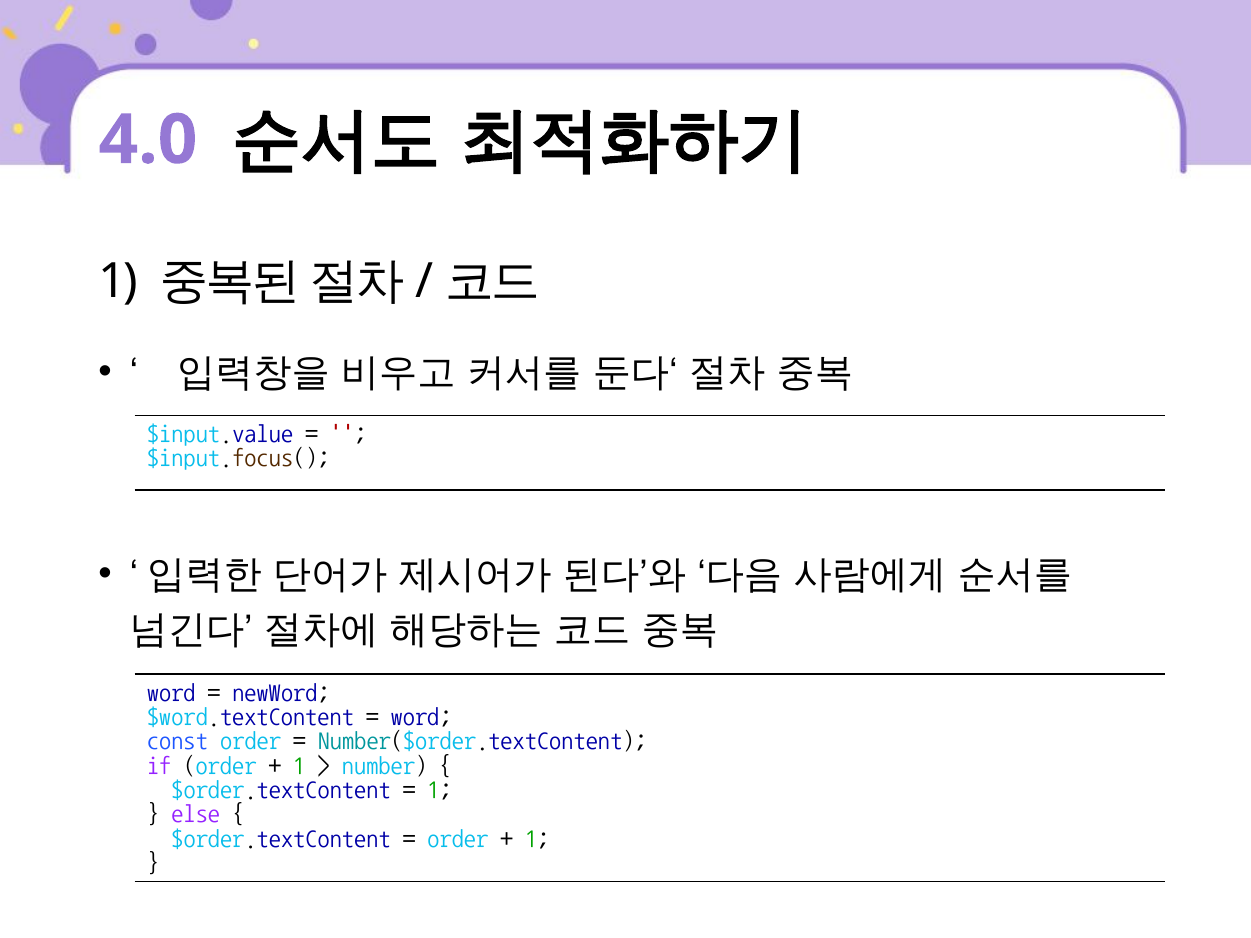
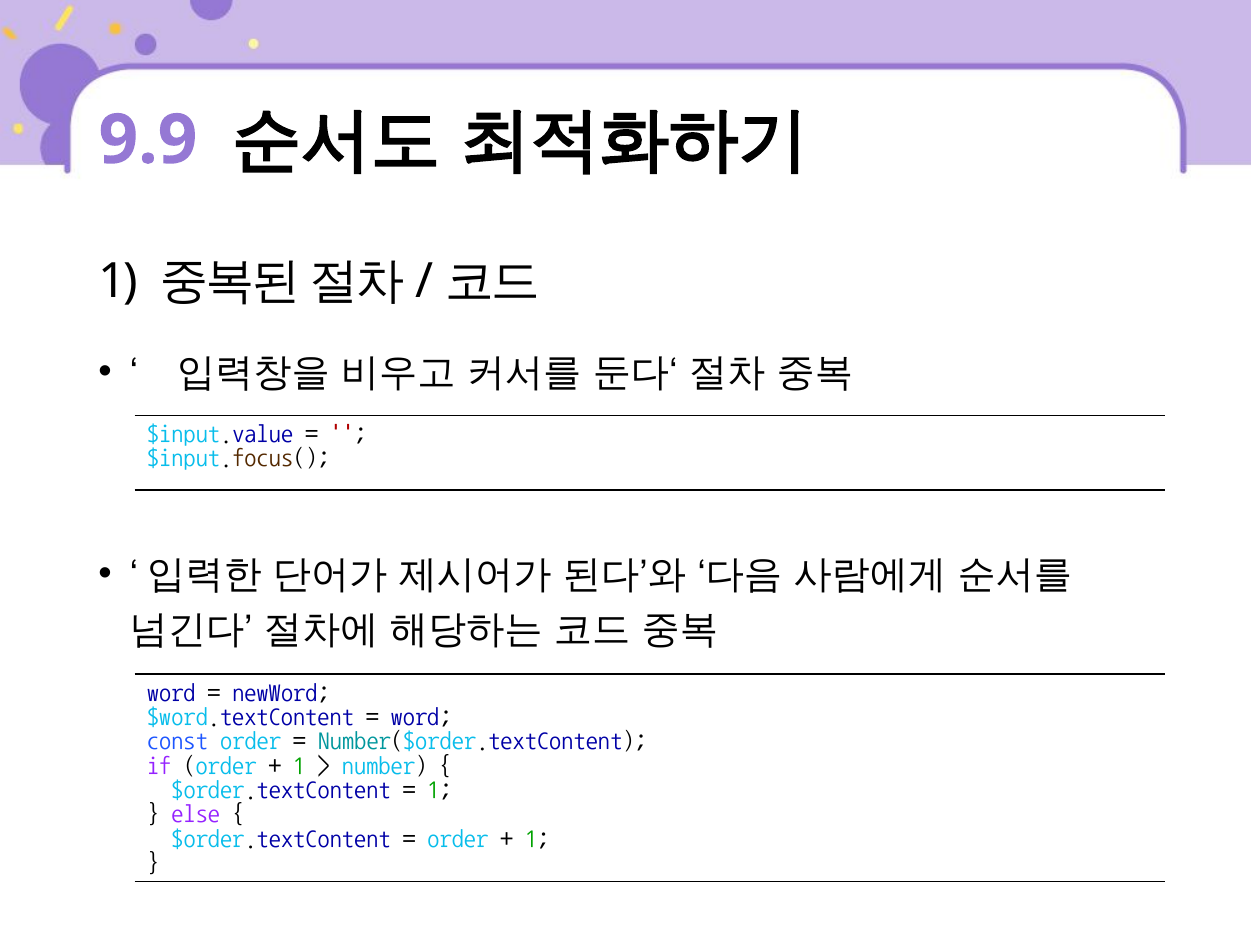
4.0: 4.0 -> 9.9 (148, 140)
